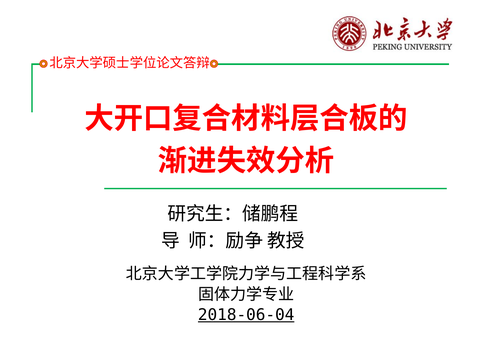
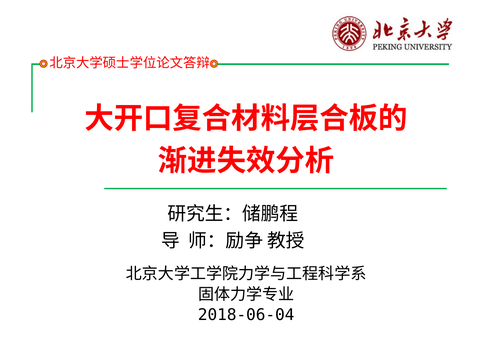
2018-06-04 underline: present -> none (246, 315)
